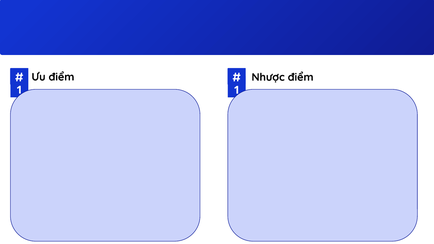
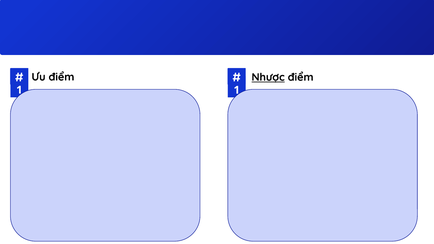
Nhược underline: none -> present (268, 77)
